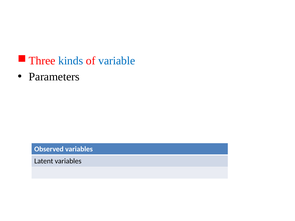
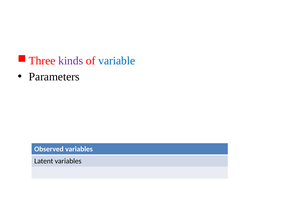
kinds colour: blue -> purple (71, 61)
